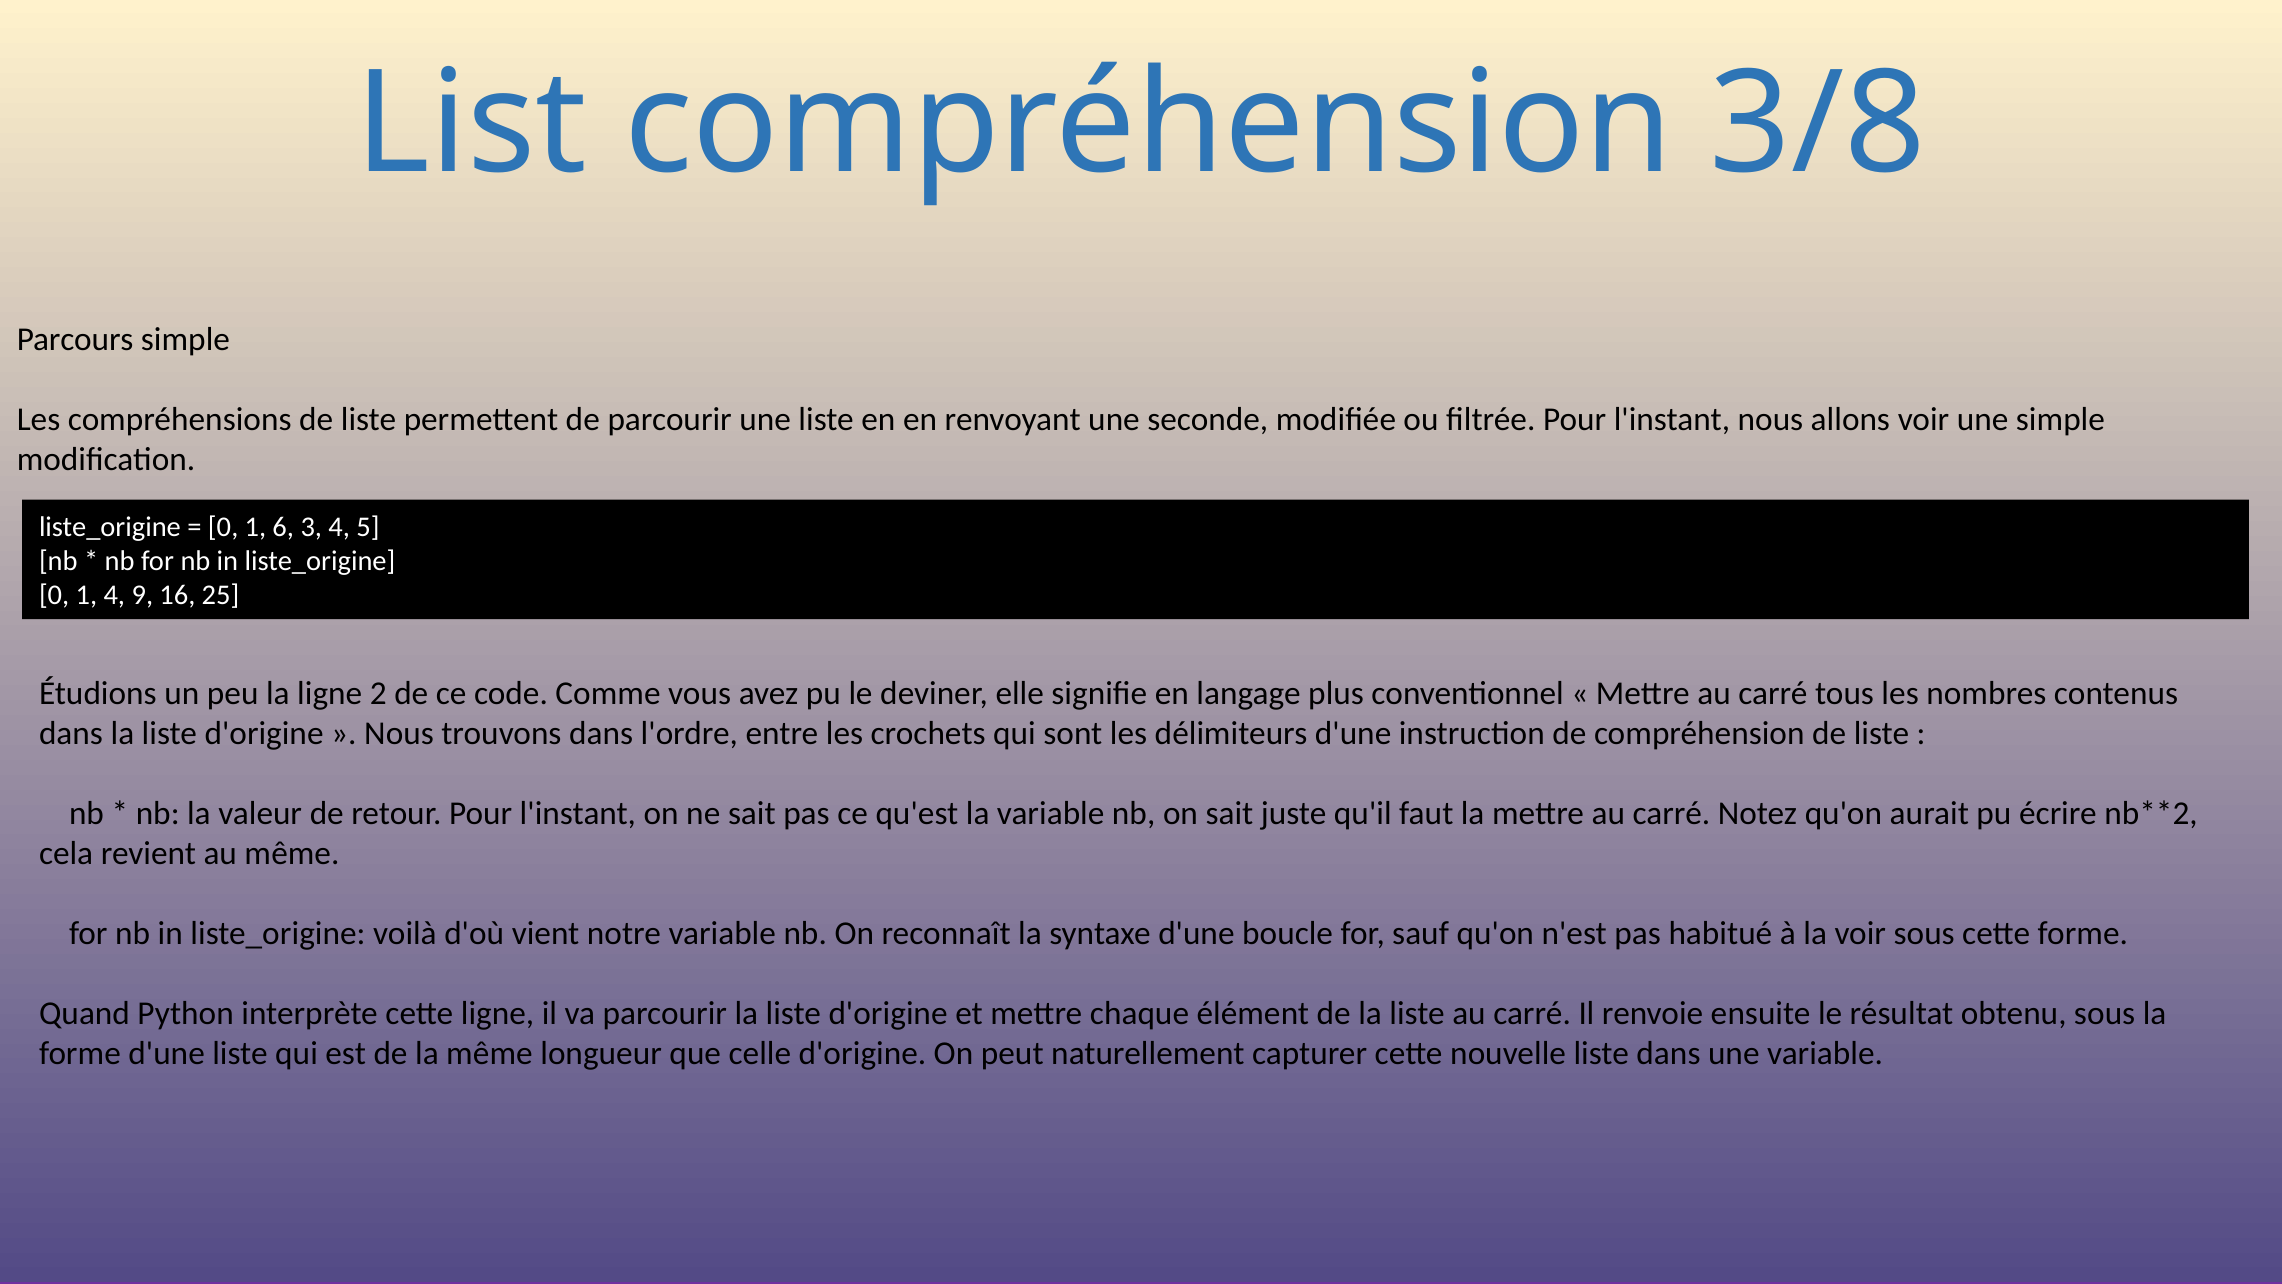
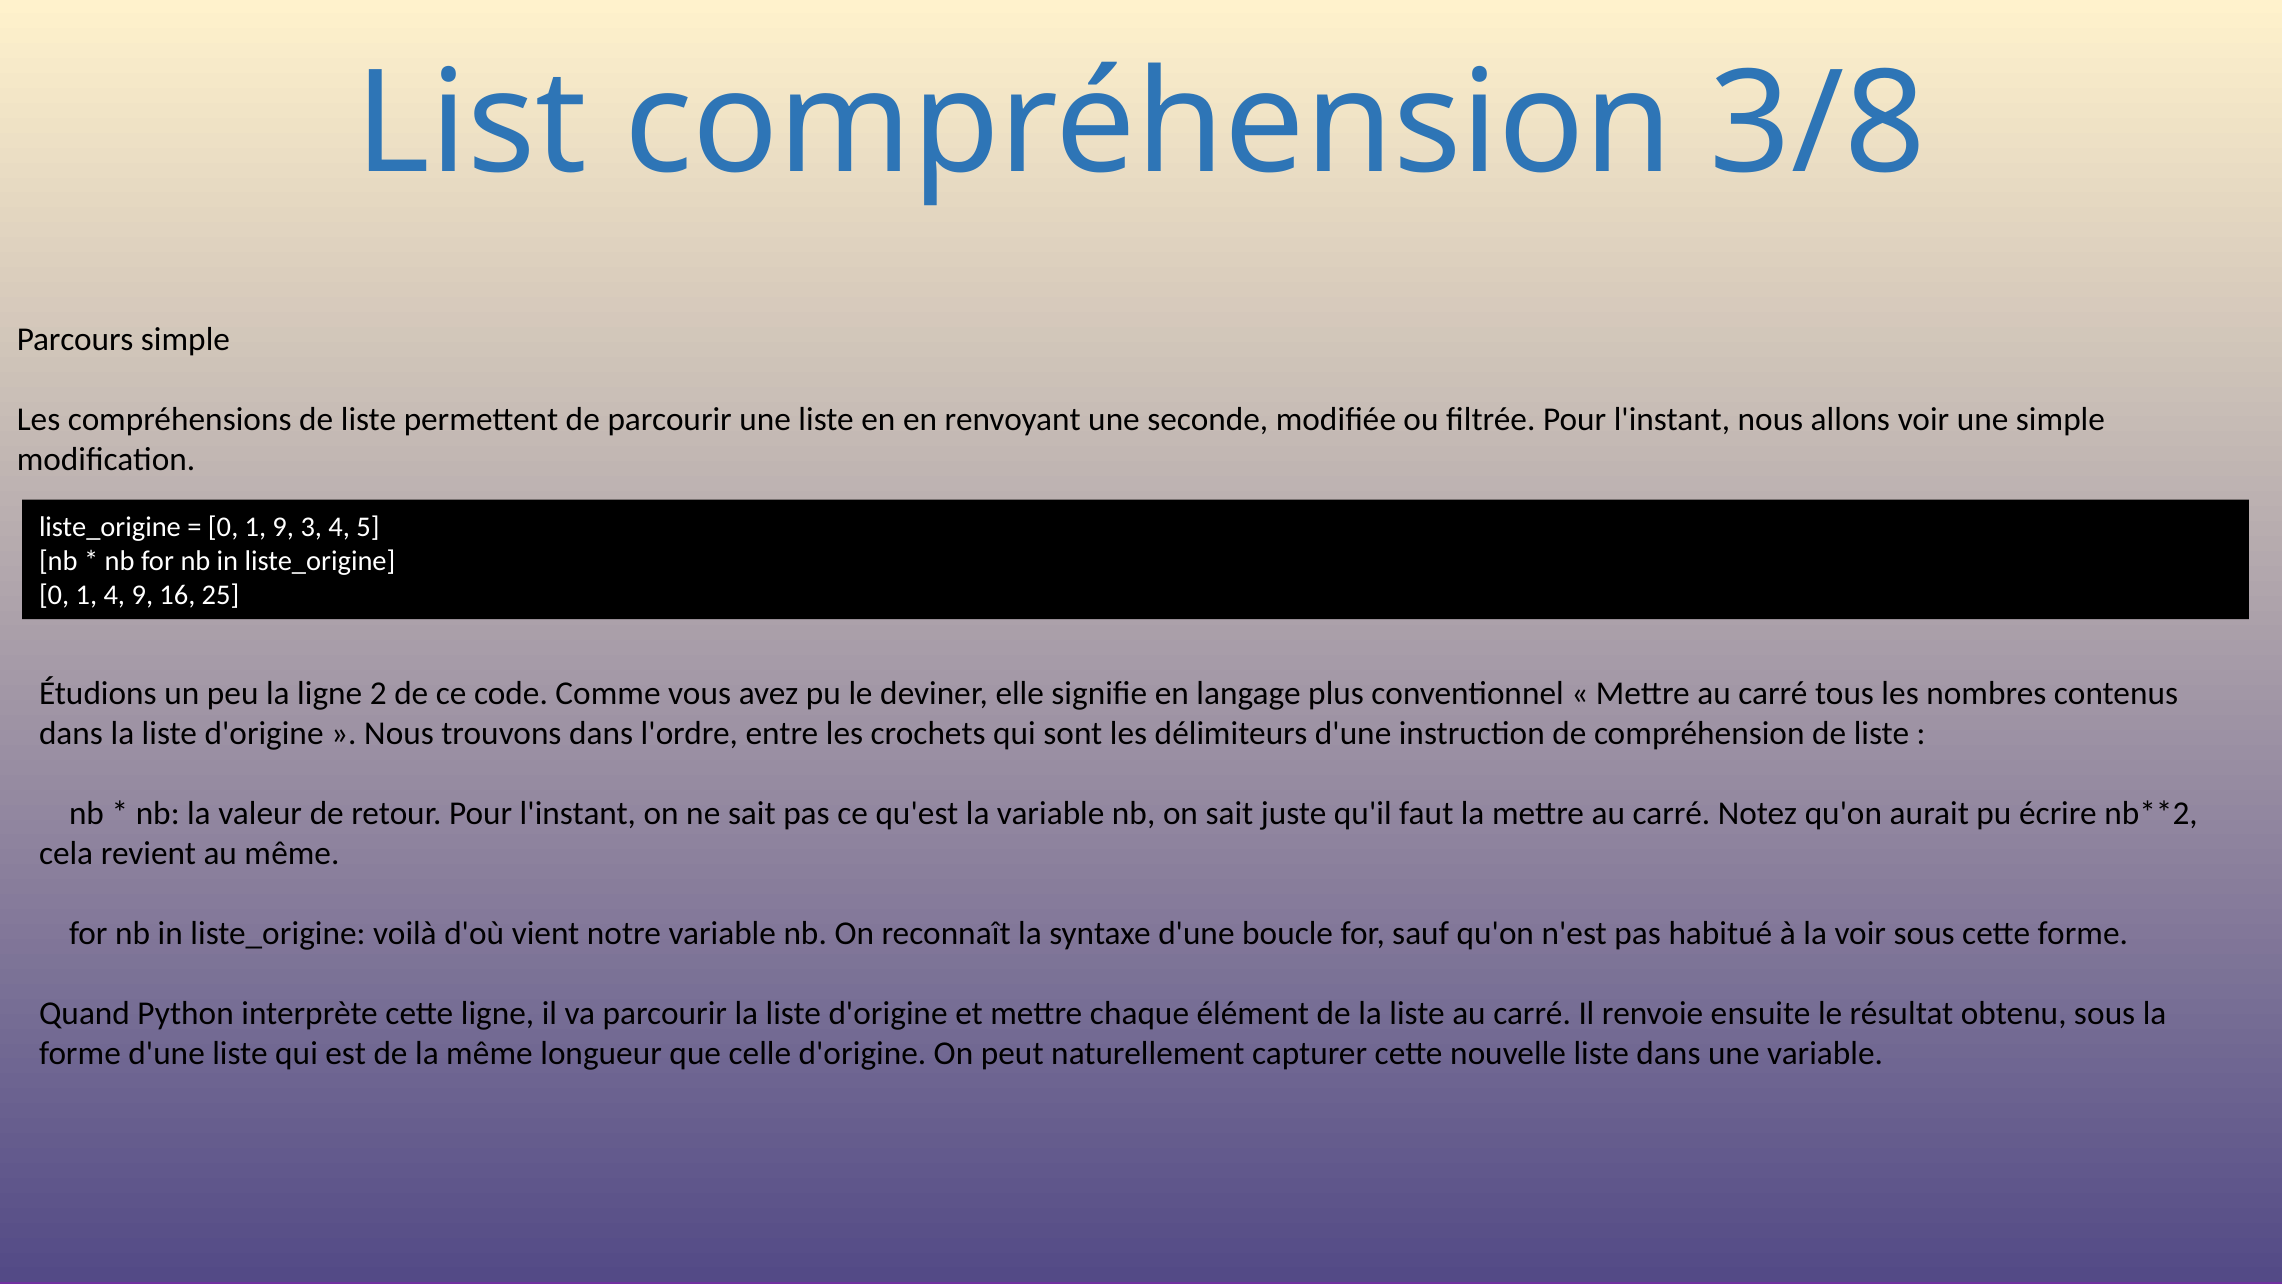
1 6: 6 -> 9 (283, 527)
